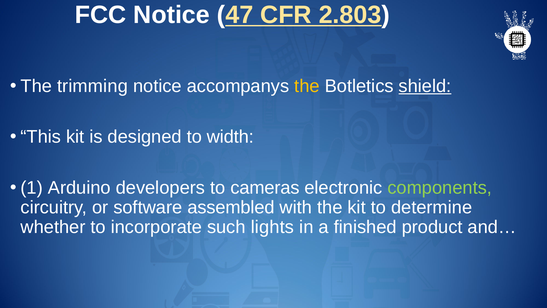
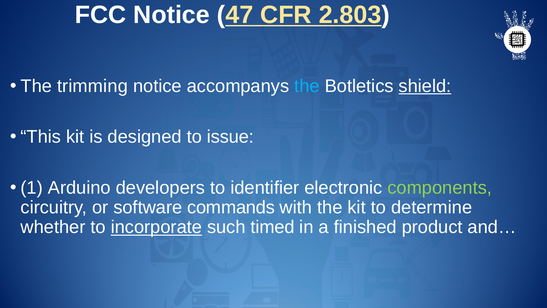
the colour: yellow -> light blue (307, 86)
width: width -> issue (230, 137)
cameras: cameras -> identifier (265, 188)
assembled: assembled -> commands (231, 207)
incorporate underline: none -> present (156, 227)
lights: lights -> timed (273, 227)
